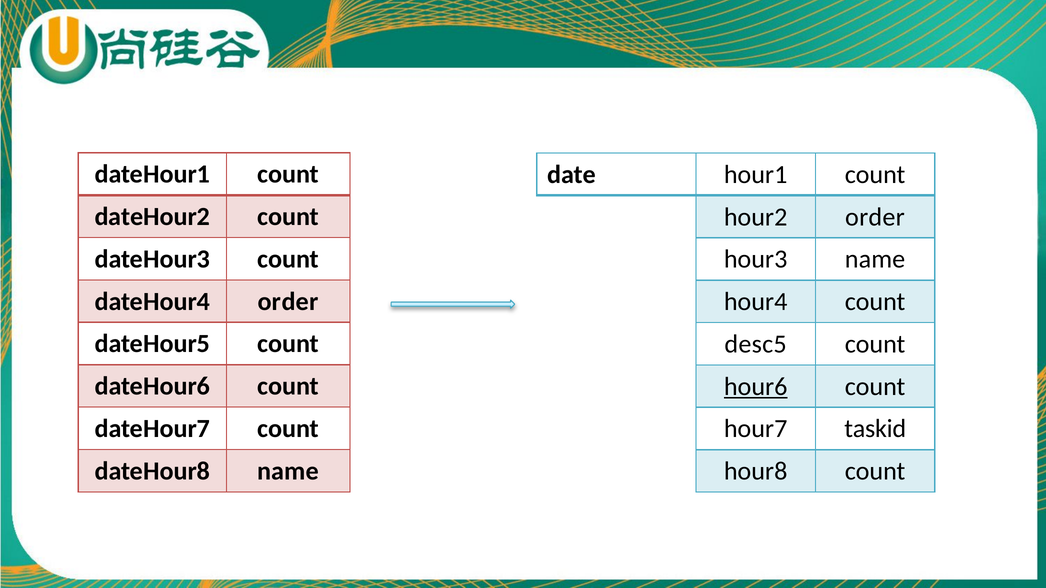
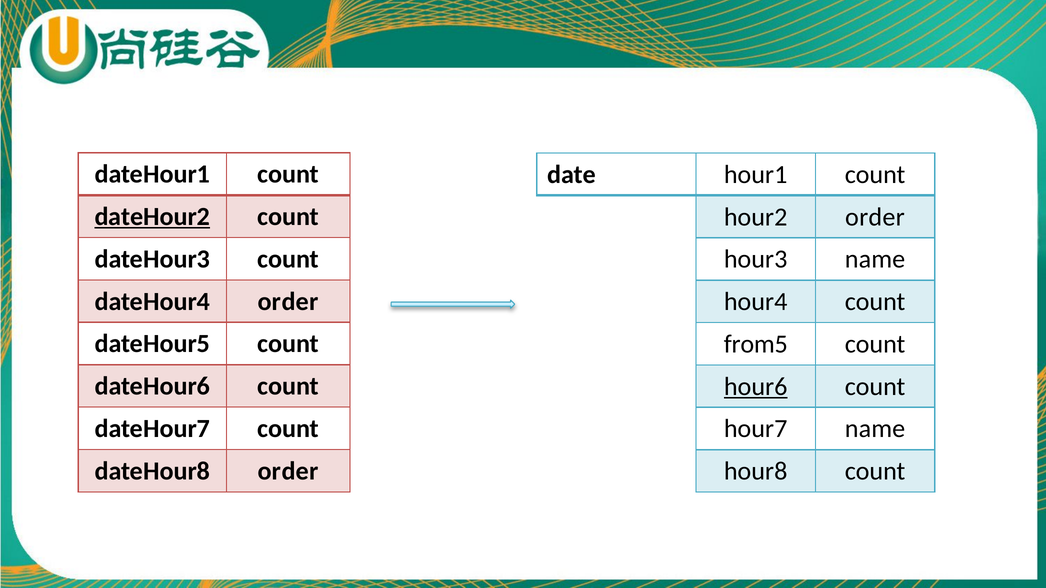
dateHour2 underline: none -> present (152, 217)
desc5: desc5 -> from5 (756, 344)
hour7 taskid: taskid -> name (875, 429)
dateHour8 name: name -> order (288, 471)
